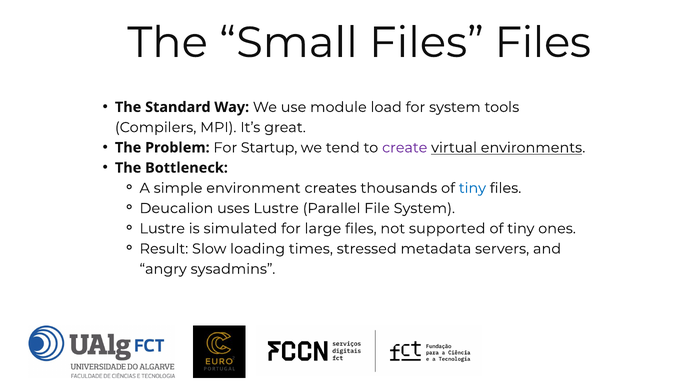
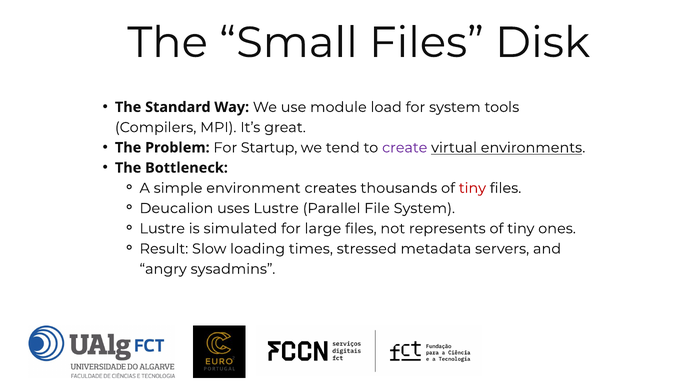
Files Files: Files -> Disk (543, 43)
tiny colour: blue -> red (472, 188)
supported: supported -> represents (447, 229)
